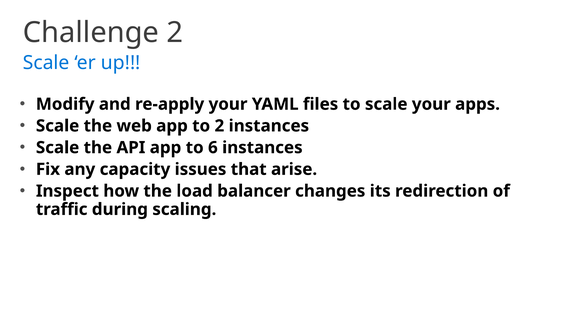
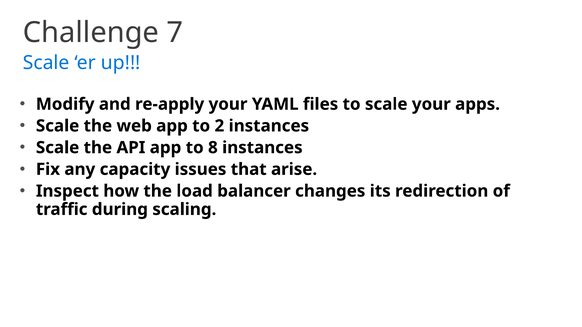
Challenge 2: 2 -> 7 (175, 33)
6: 6 -> 8 (213, 148)
